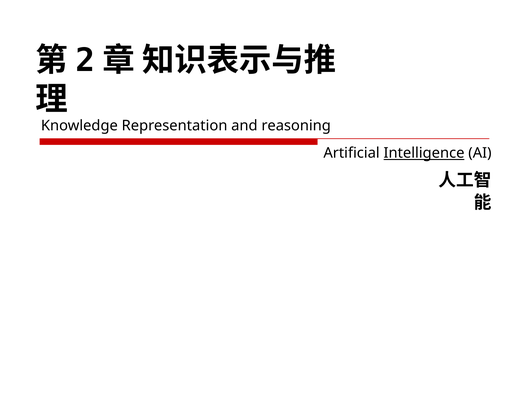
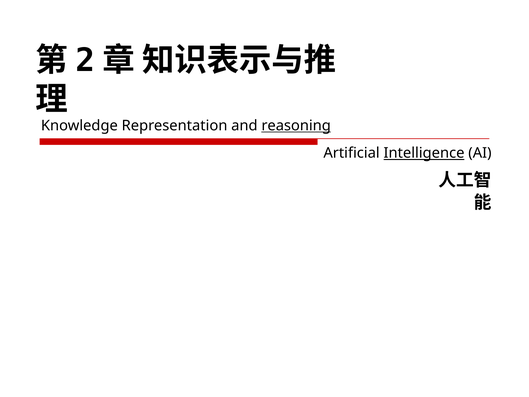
reasoning underline: none -> present (296, 126)
